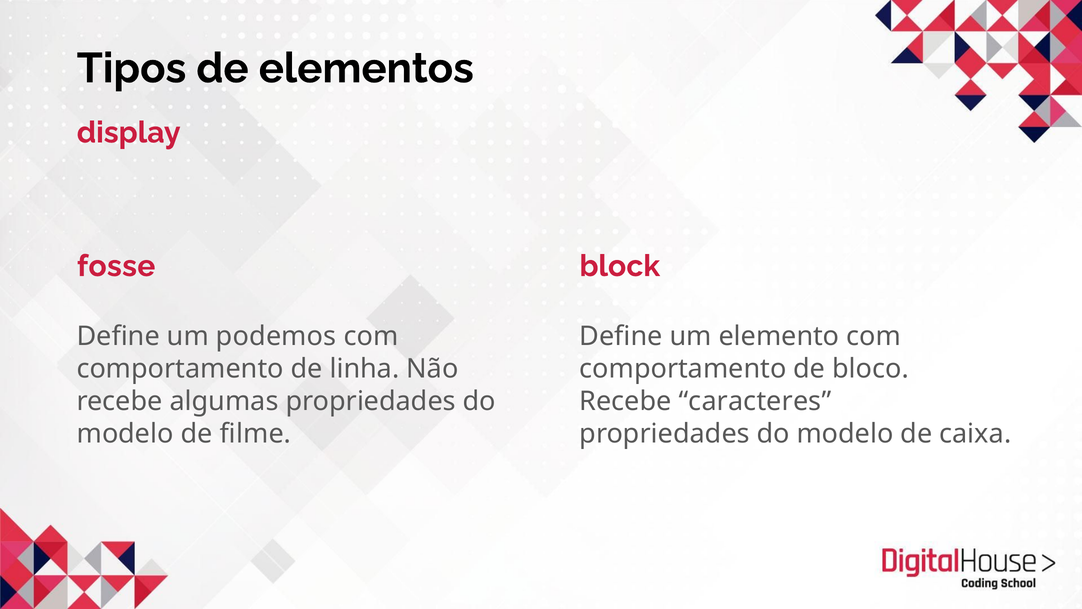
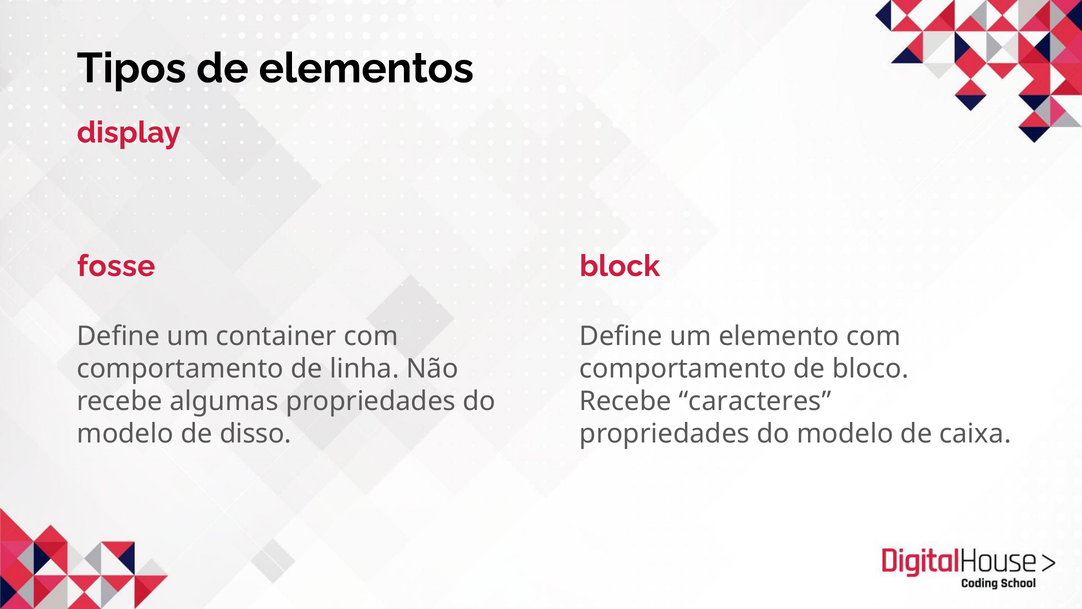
podemos: podemos -> container (276, 336)
filme: filme -> disso (256, 433)
